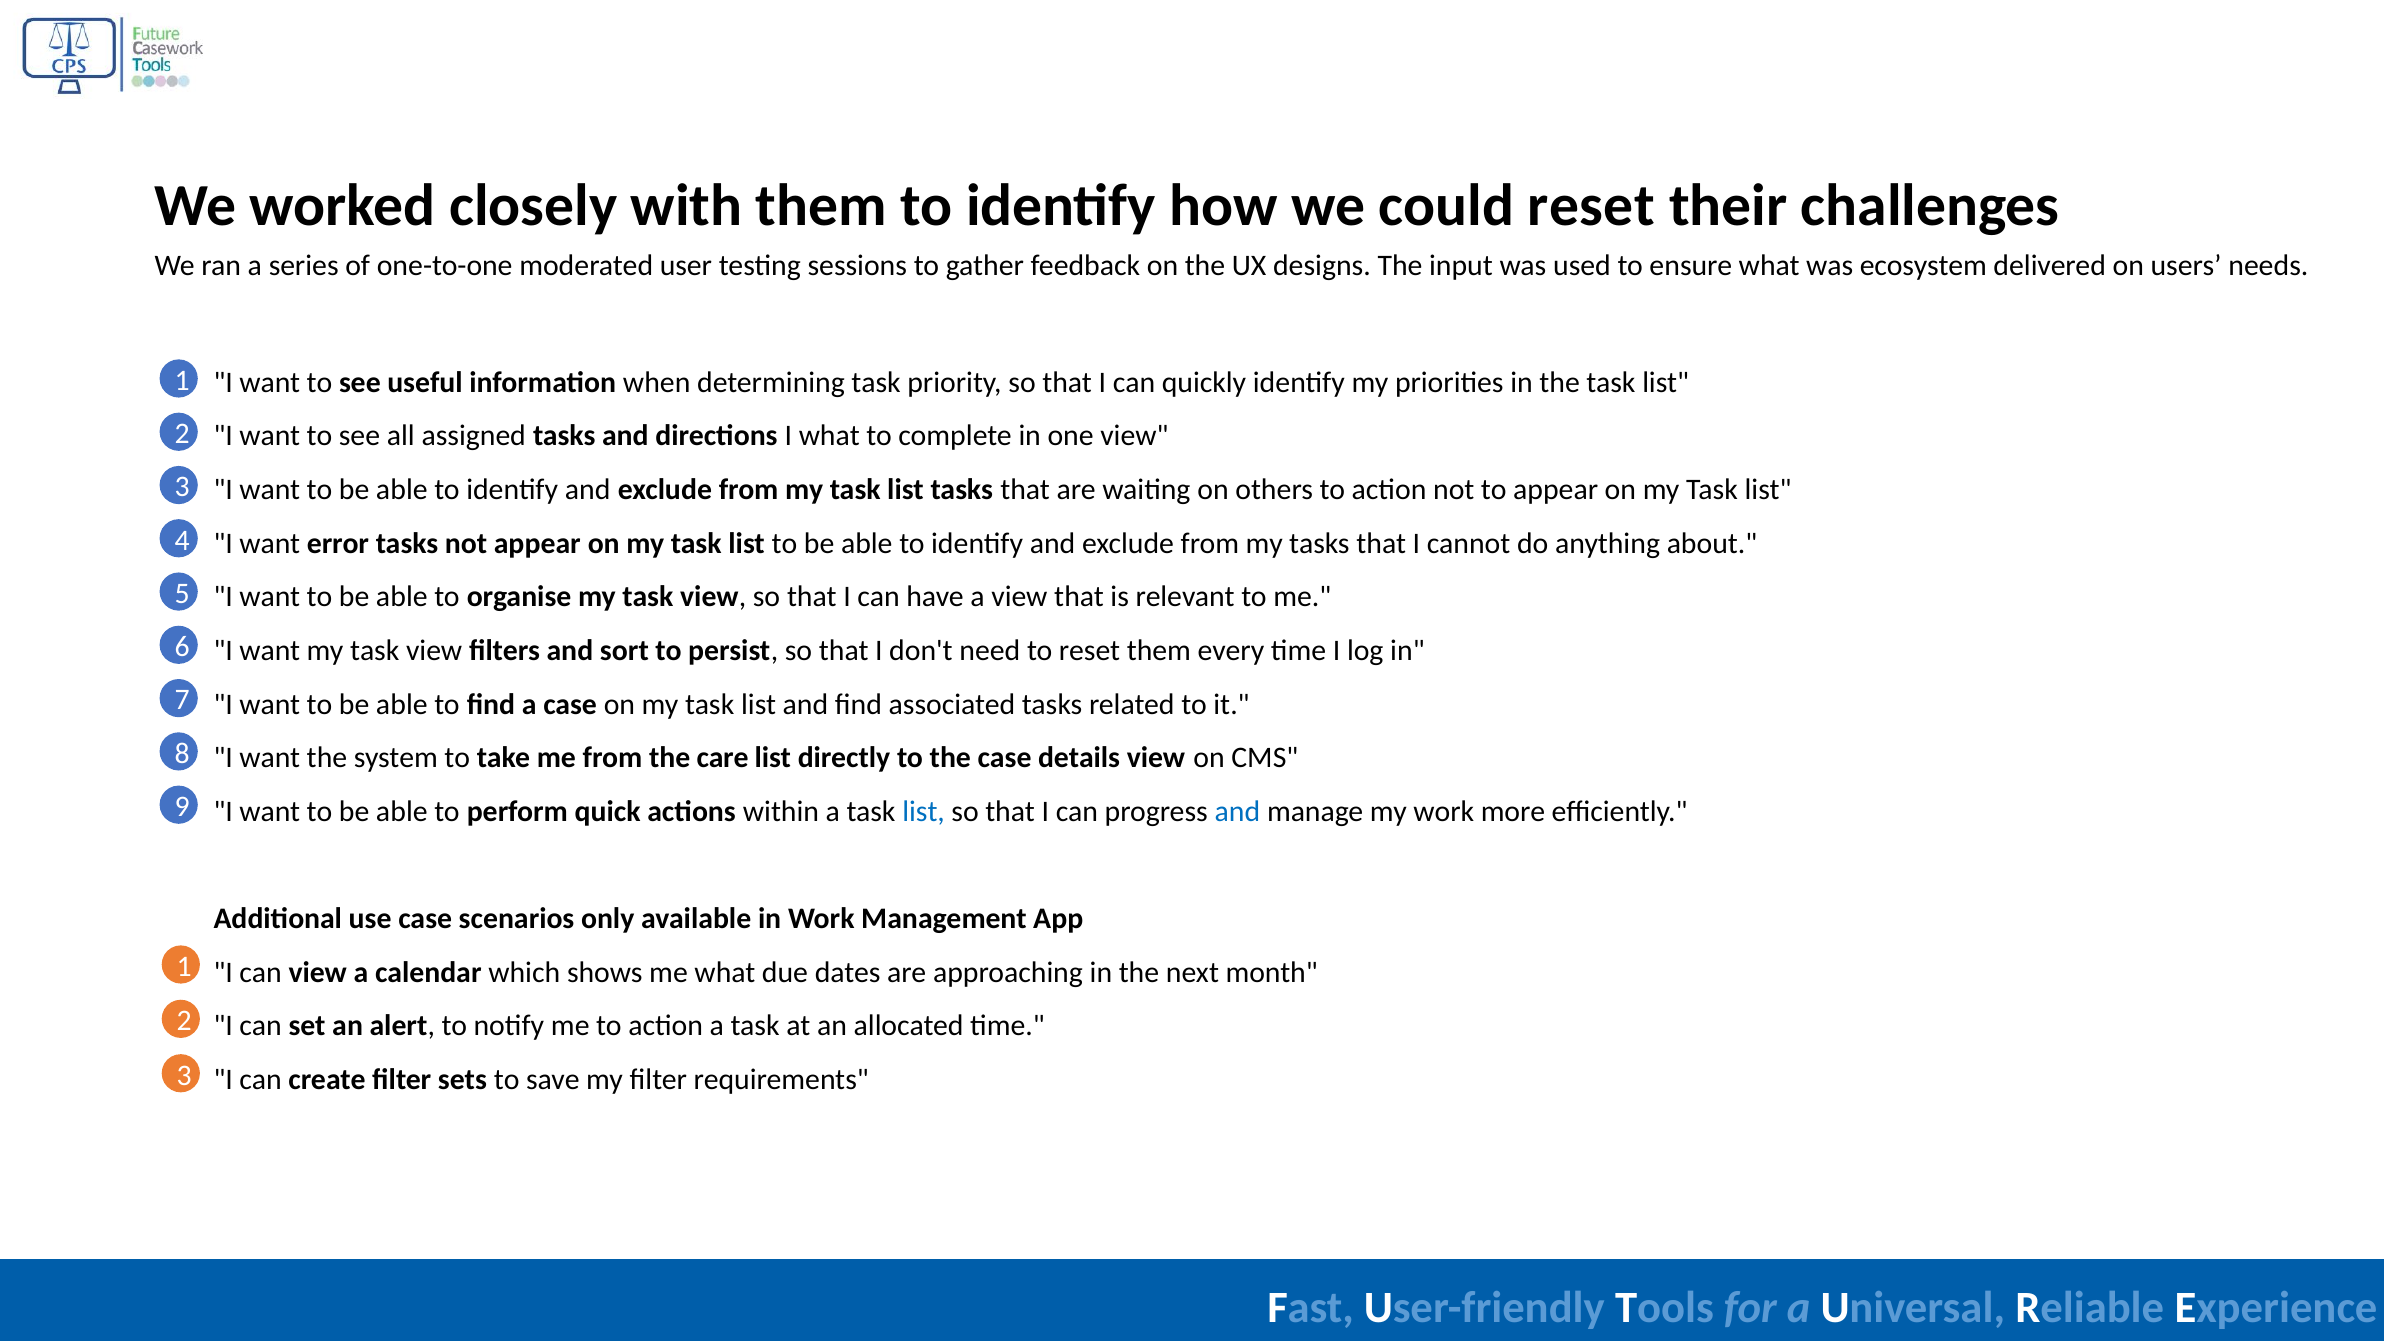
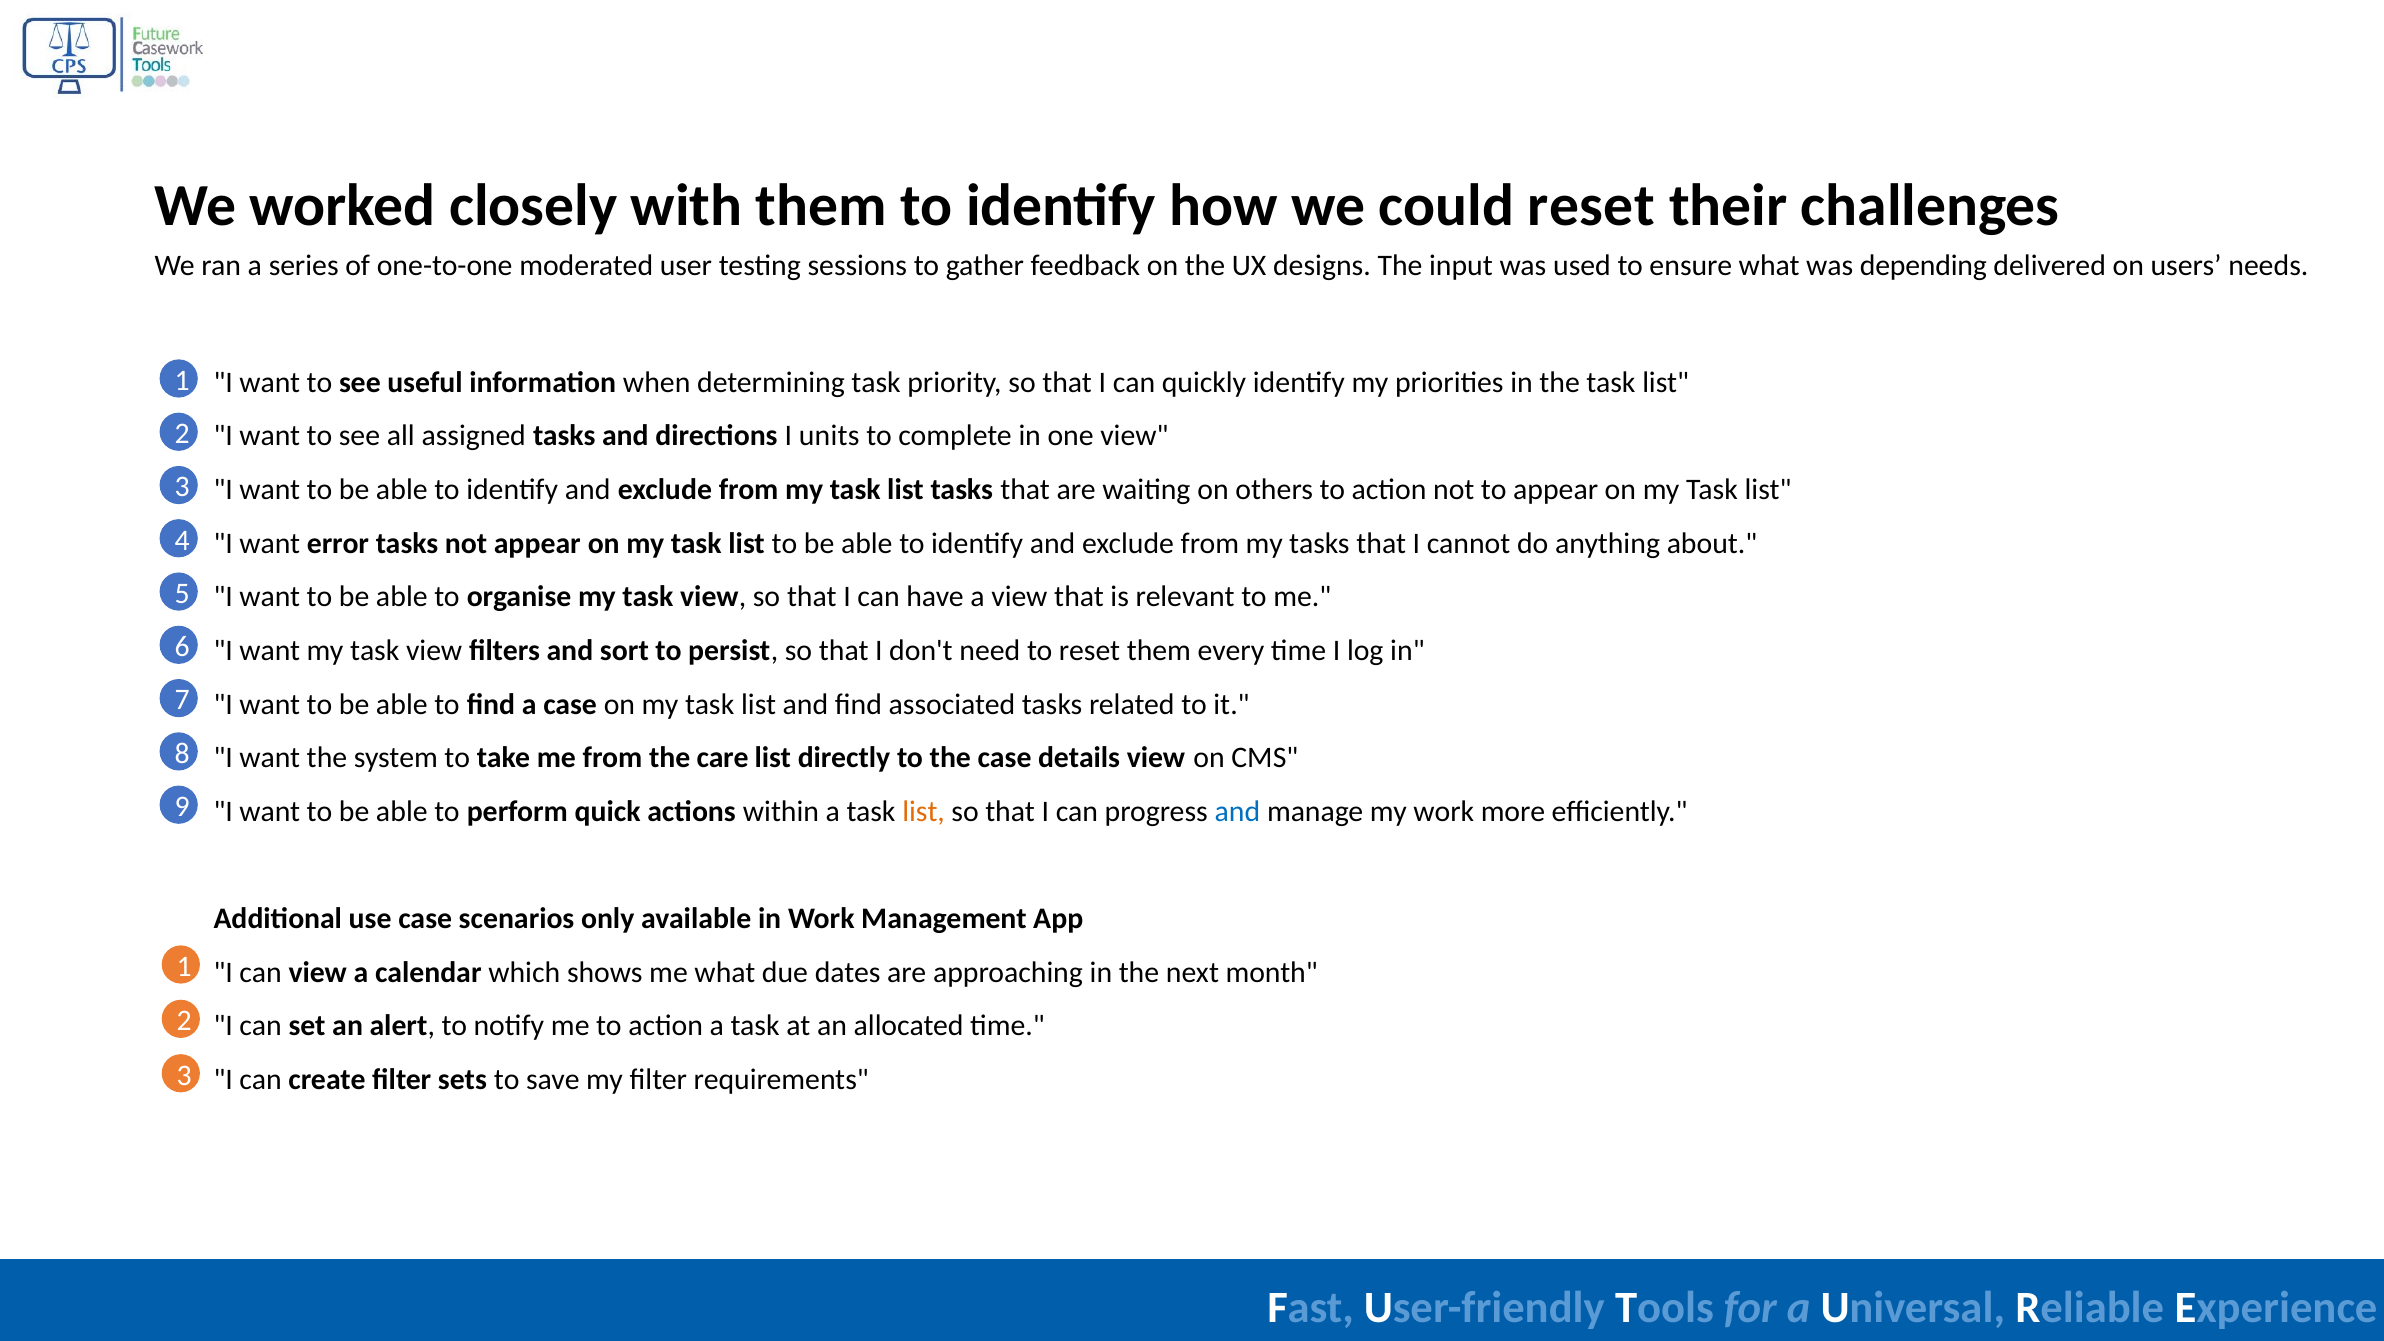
ecosystem: ecosystem -> depending (1923, 266)
I what: what -> units (829, 436)
list colour: blue -> orange (924, 812)
